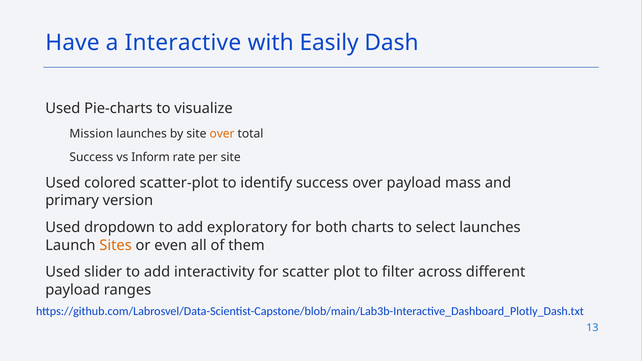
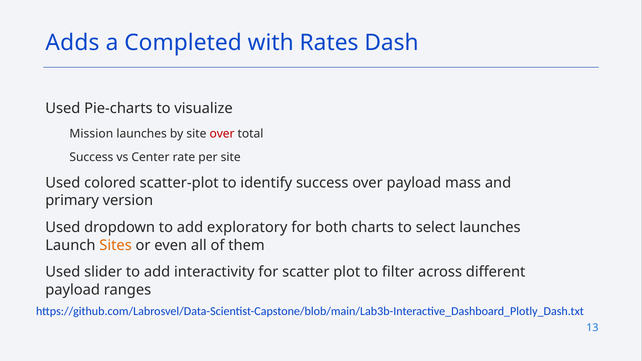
Have: Have -> Adds (72, 43)
Interactive: Interactive -> Completed (183, 43)
Easily: Easily -> Rates (329, 43)
over colour: orange -> red (222, 134)
Inform: Inform -> Center (150, 157)
